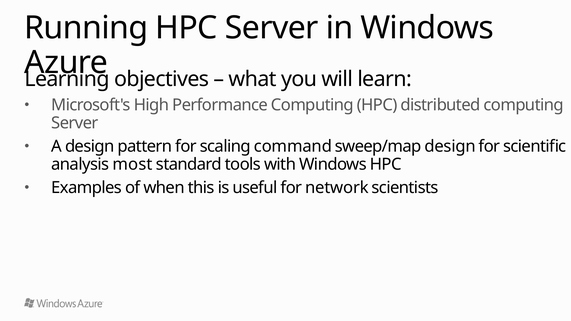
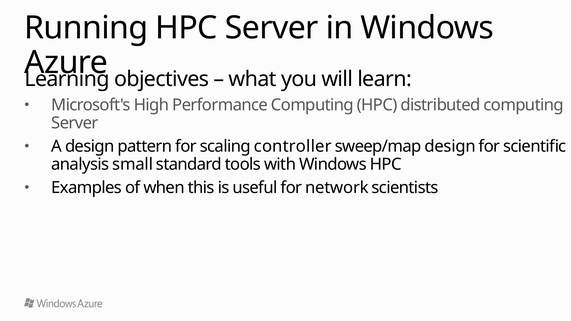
command: command -> controller (293, 147)
most: most -> small (133, 165)
